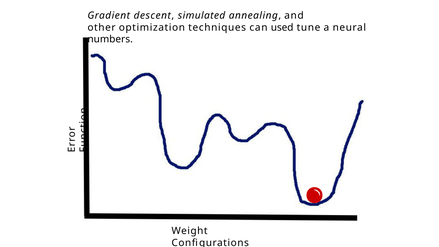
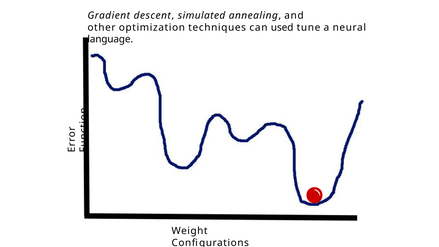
numbers: numbers -> language (110, 39)
